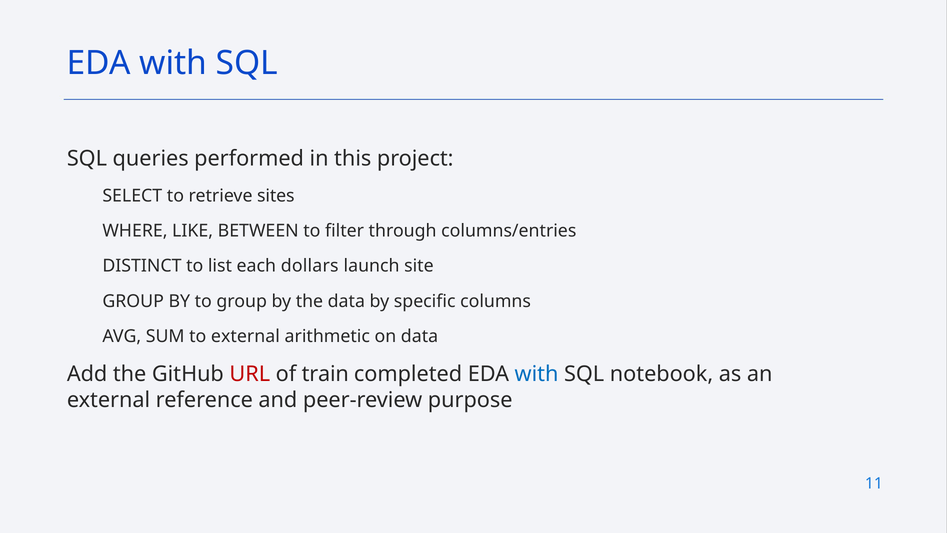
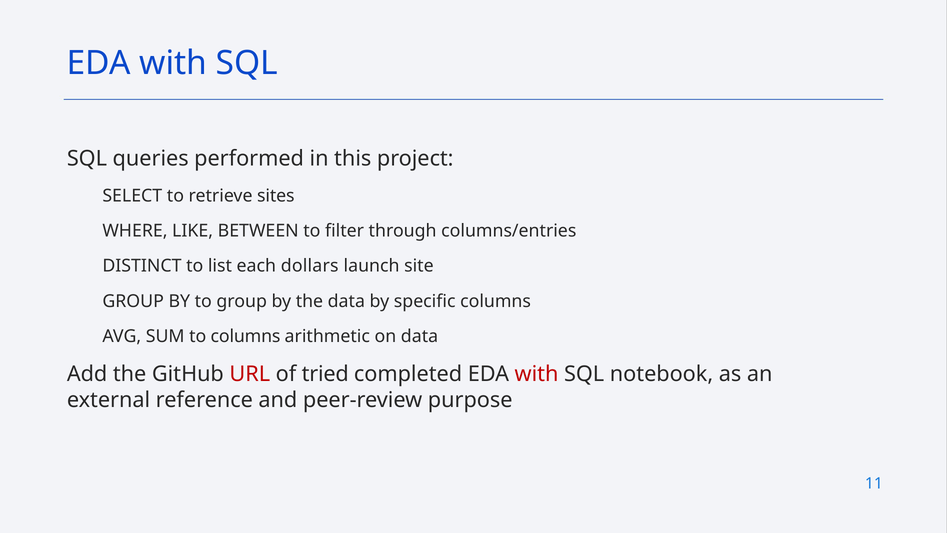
to external: external -> columns (246, 336)
train: train -> tried (325, 374)
with colour: blue -> red (537, 374)
